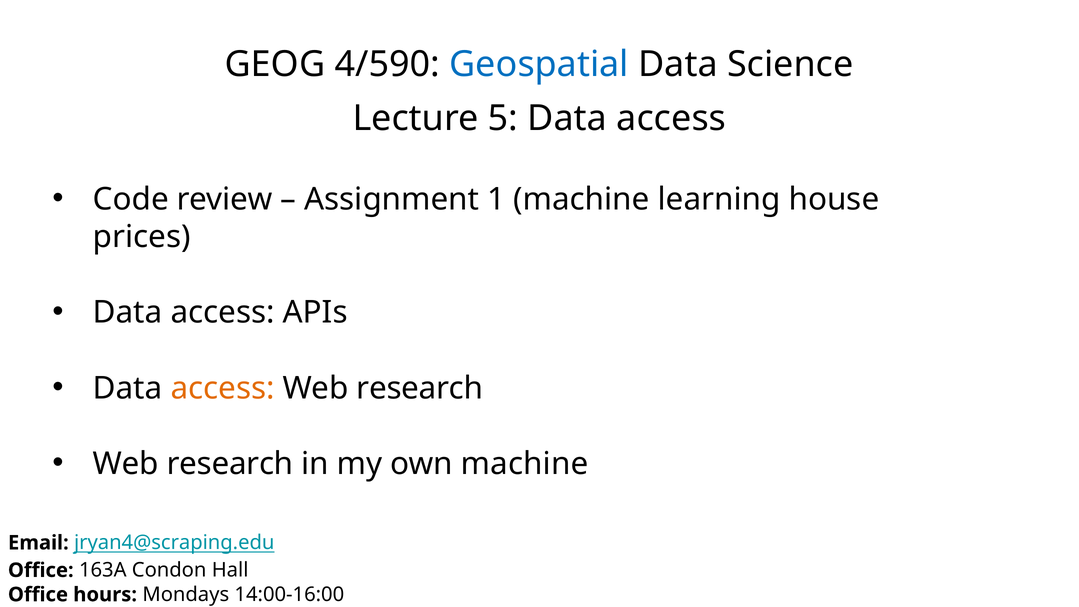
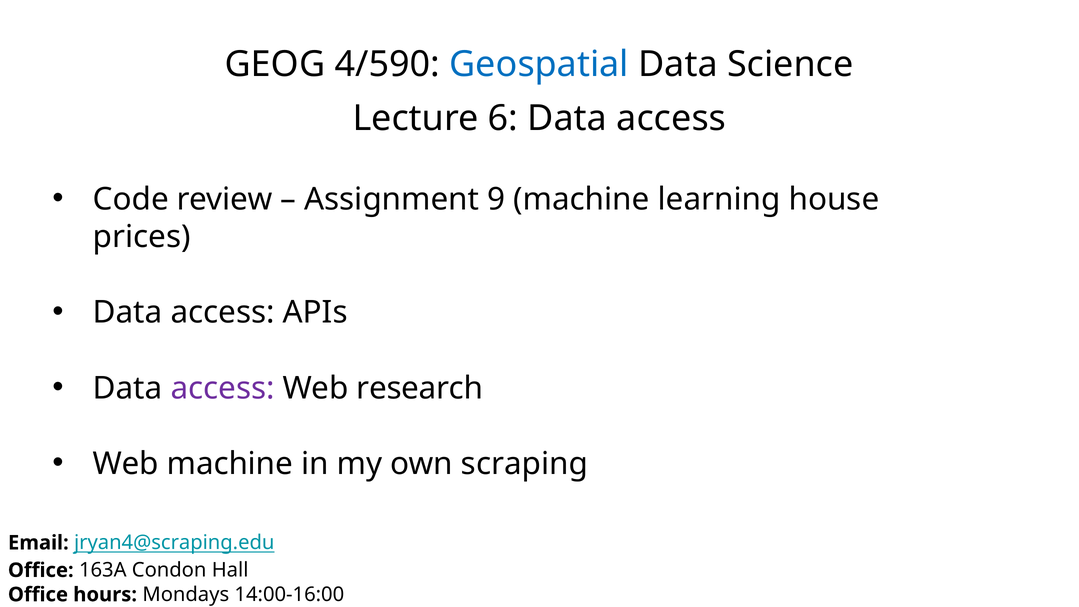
5: 5 -> 6 (503, 118)
1: 1 -> 9 (496, 199)
access colour: orange -> purple (223, 388)
research: research -> machine (230, 464)
own machine: machine -> scraping (525, 464)
